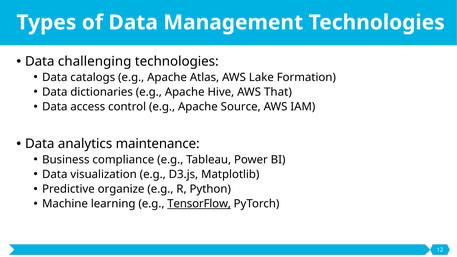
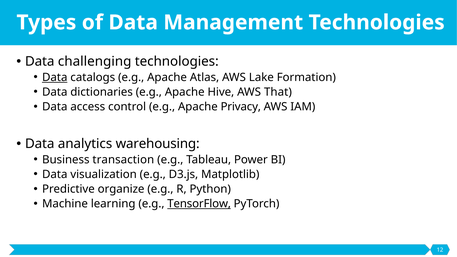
Data underline: none -> present (55, 77)
Source: Source -> Privacy (241, 107)
maintenance: maintenance -> warehousing (158, 144)
compliance: compliance -> transaction (123, 160)
